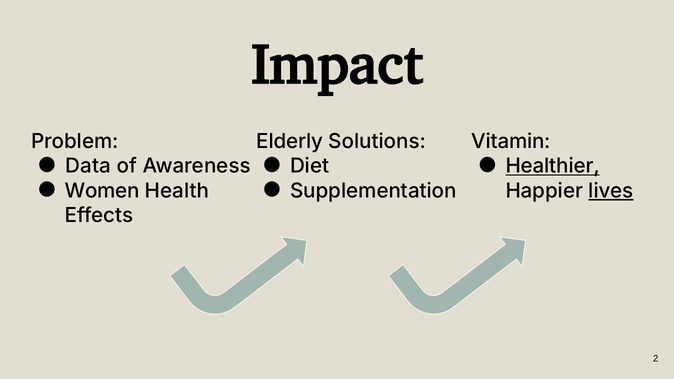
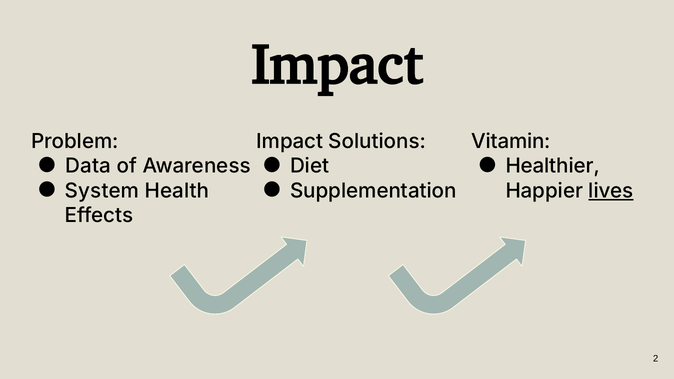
Elderly: Elderly -> Impact (290, 141)
Healthier underline: present -> none (553, 166)
Women: Women -> System (102, 191)
